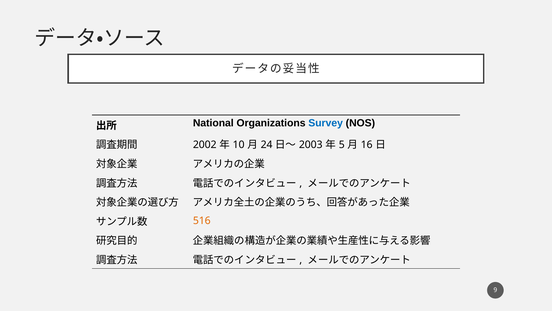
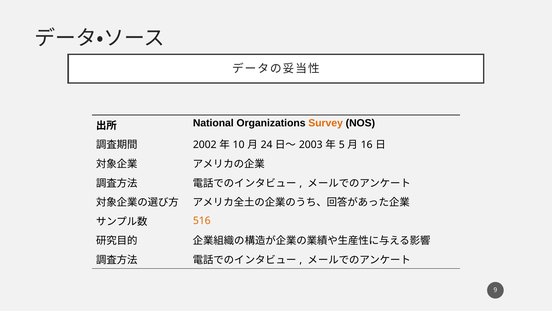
Survey colour: blue -> orange (326, 123)
